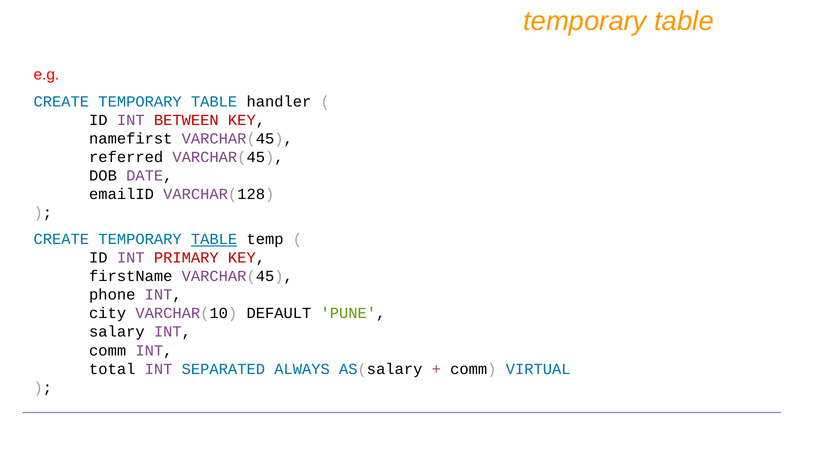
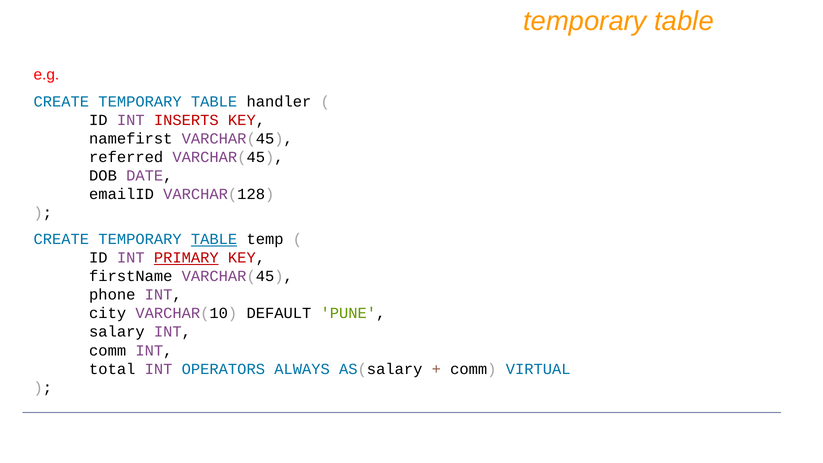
BETWEEN: BETWEEN -> INSERTS (186, 120)
PRIMARY underline: none -> present (186, 258)
SEPARATED: SEPARATED -> OPERATORS (223, 369)
